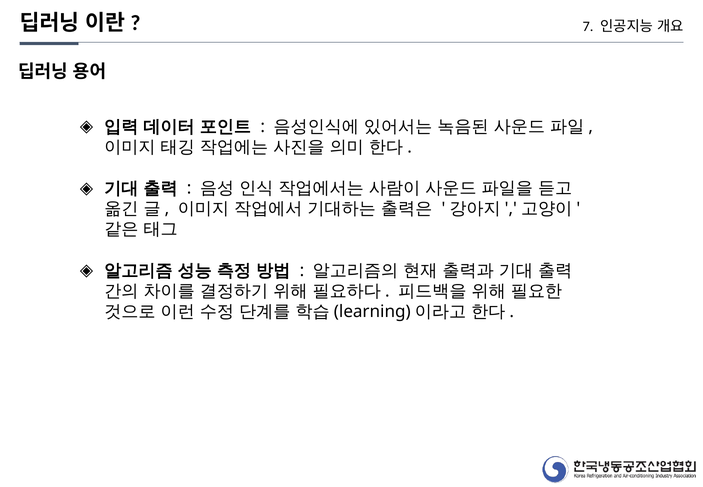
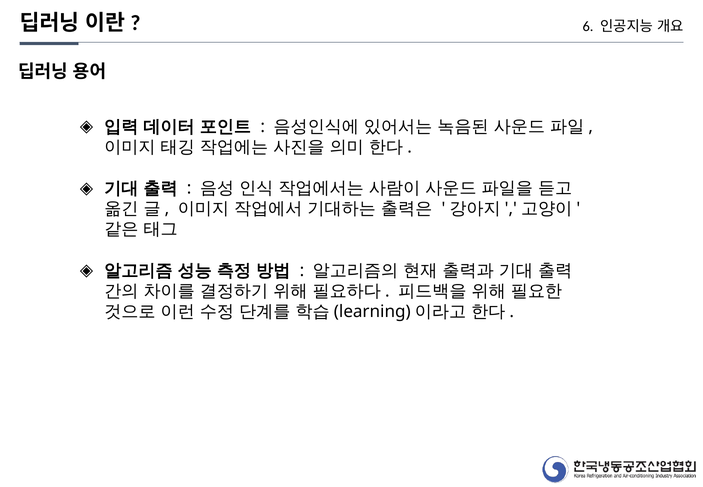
7: 7 -> 6 (588, 27)
